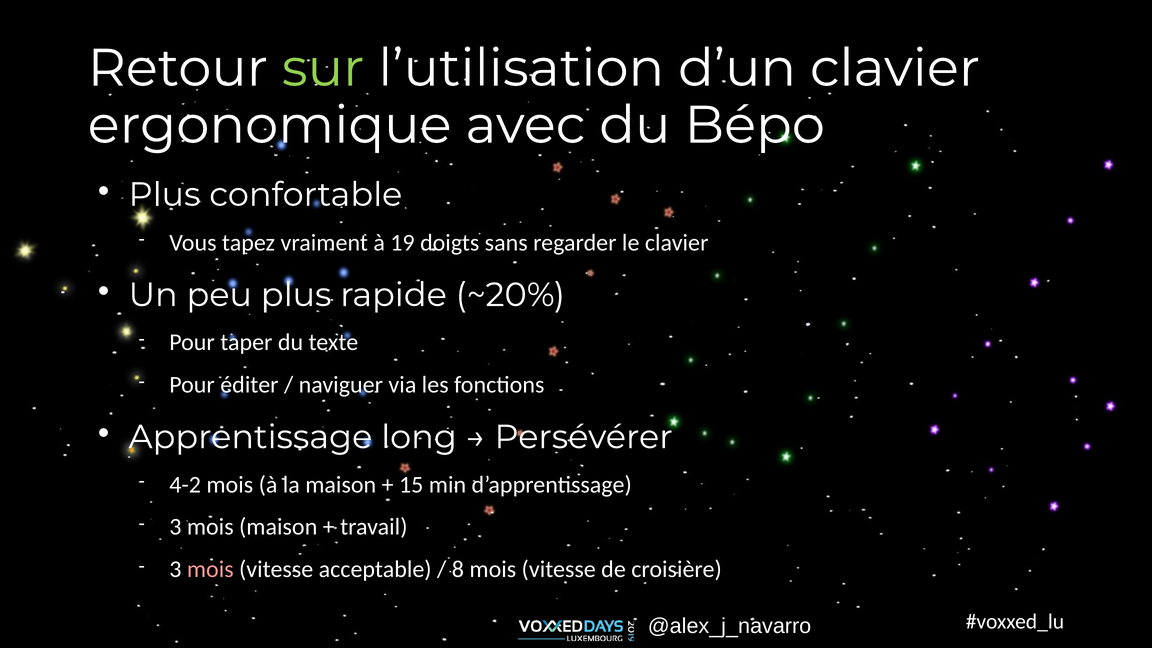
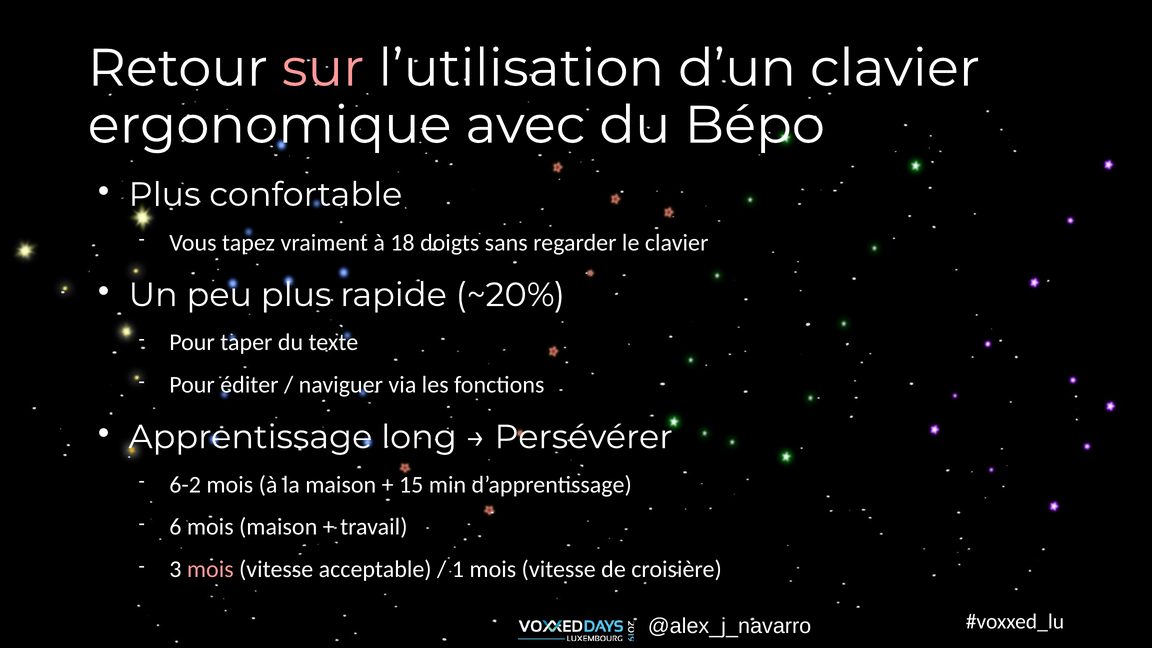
sur colour: light green -> pink (323, 68)
19: 19 -> 18 (402, 243)
4-2: 4-2 -> 6-2 (185, 485)
3: 3 -> 6 (175, 527)
8: 8 -> 1 (458, 569)
